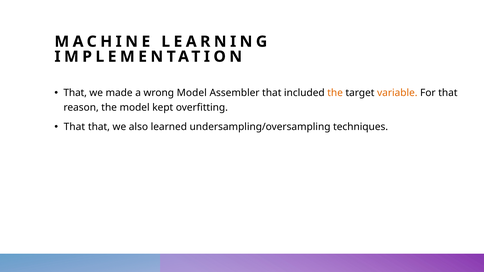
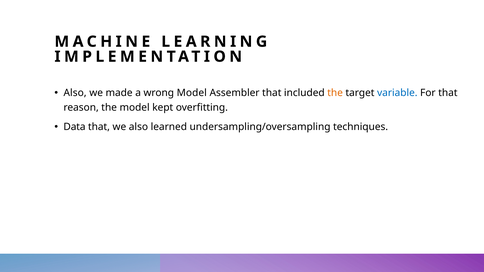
That: That -> Also (75, 93)
variable colour: orange -> blue (397, 93)
That: That -> Data (75, 127)
